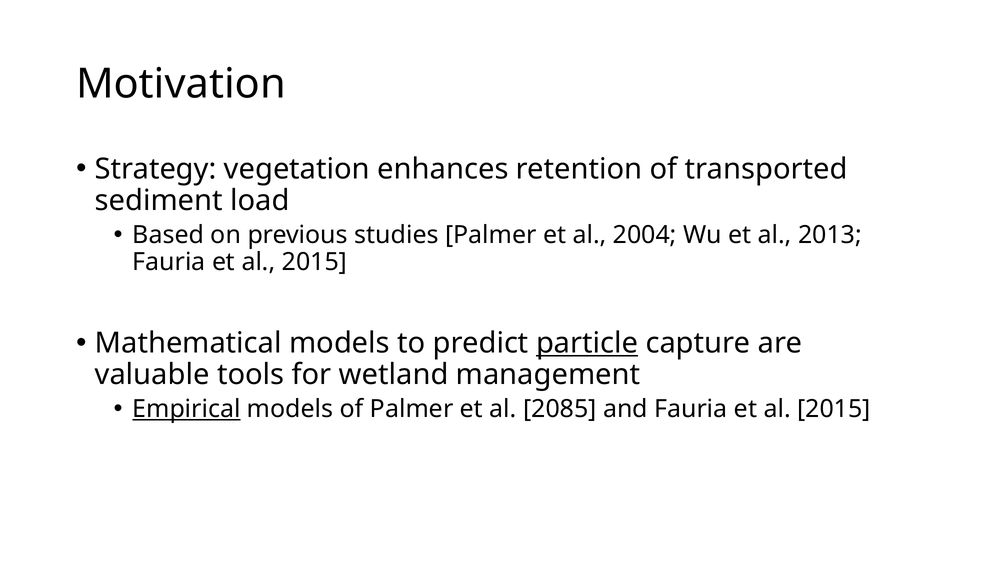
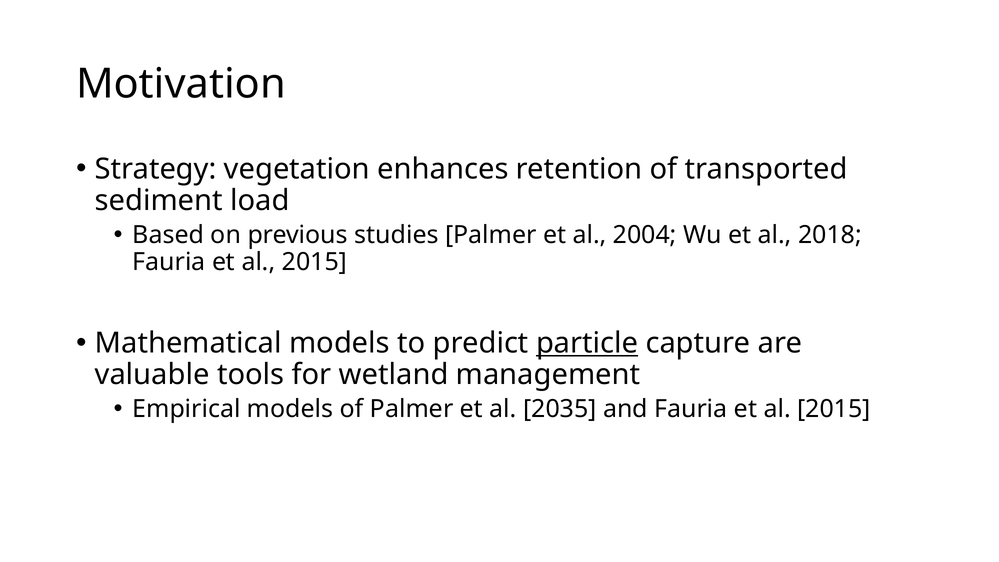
2013: 2013 -> 2018 (830, 235)
Empirical underline: present -> none (186, 409)
2085: 2085 -> 2035 (560, 409)
